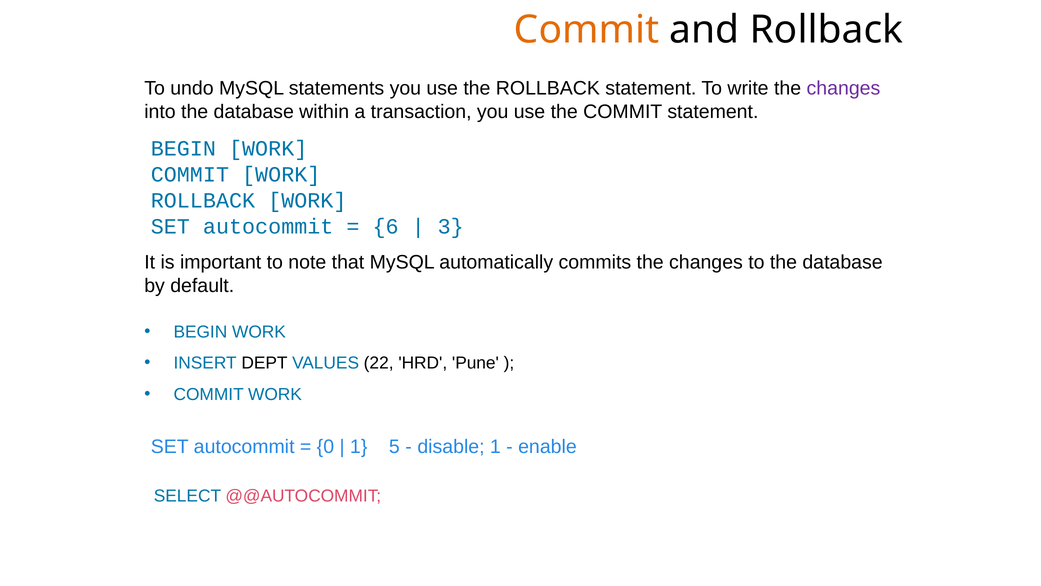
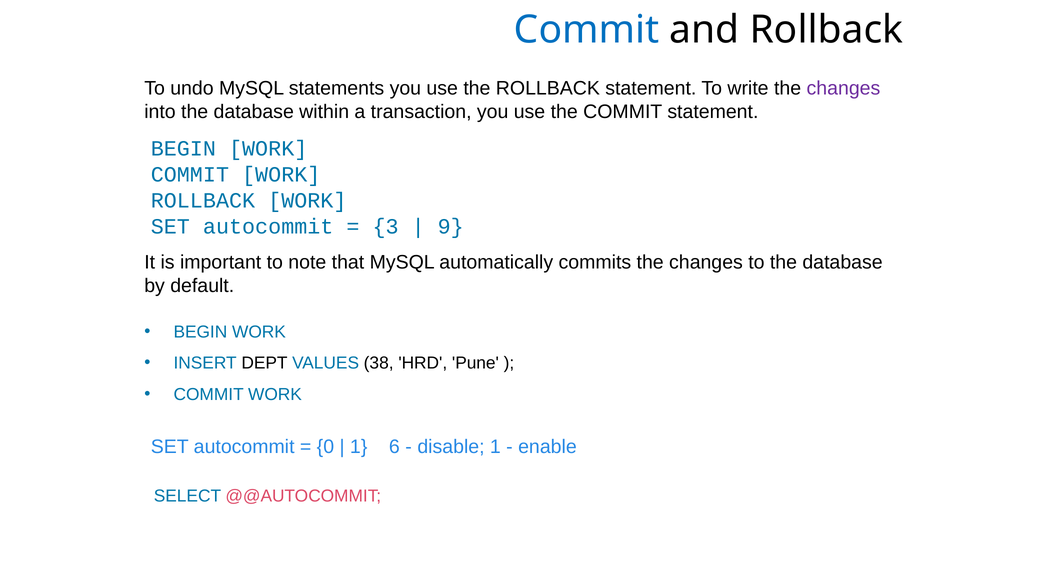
Commit colour: orange -> blue (587, 30)
6: 6 -> 3 (386, 227)
3: 3 -> 9 (451, 227)
22: 22 -> 38 (379, 363)
5: 5 -> 6 (394, 446)
